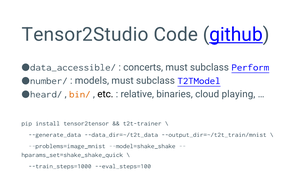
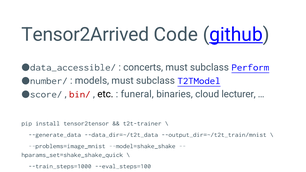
Tensor2Studio: Tensor2Studio -> Tensor2Arrived (85, 35)
heard/: heard/ -> score/ (46, 94)
bin/ colour: orange -> red (80, 94)
relative: relative -> funeral (137, 94)
playing: playing -> lecturer (239, 94)
